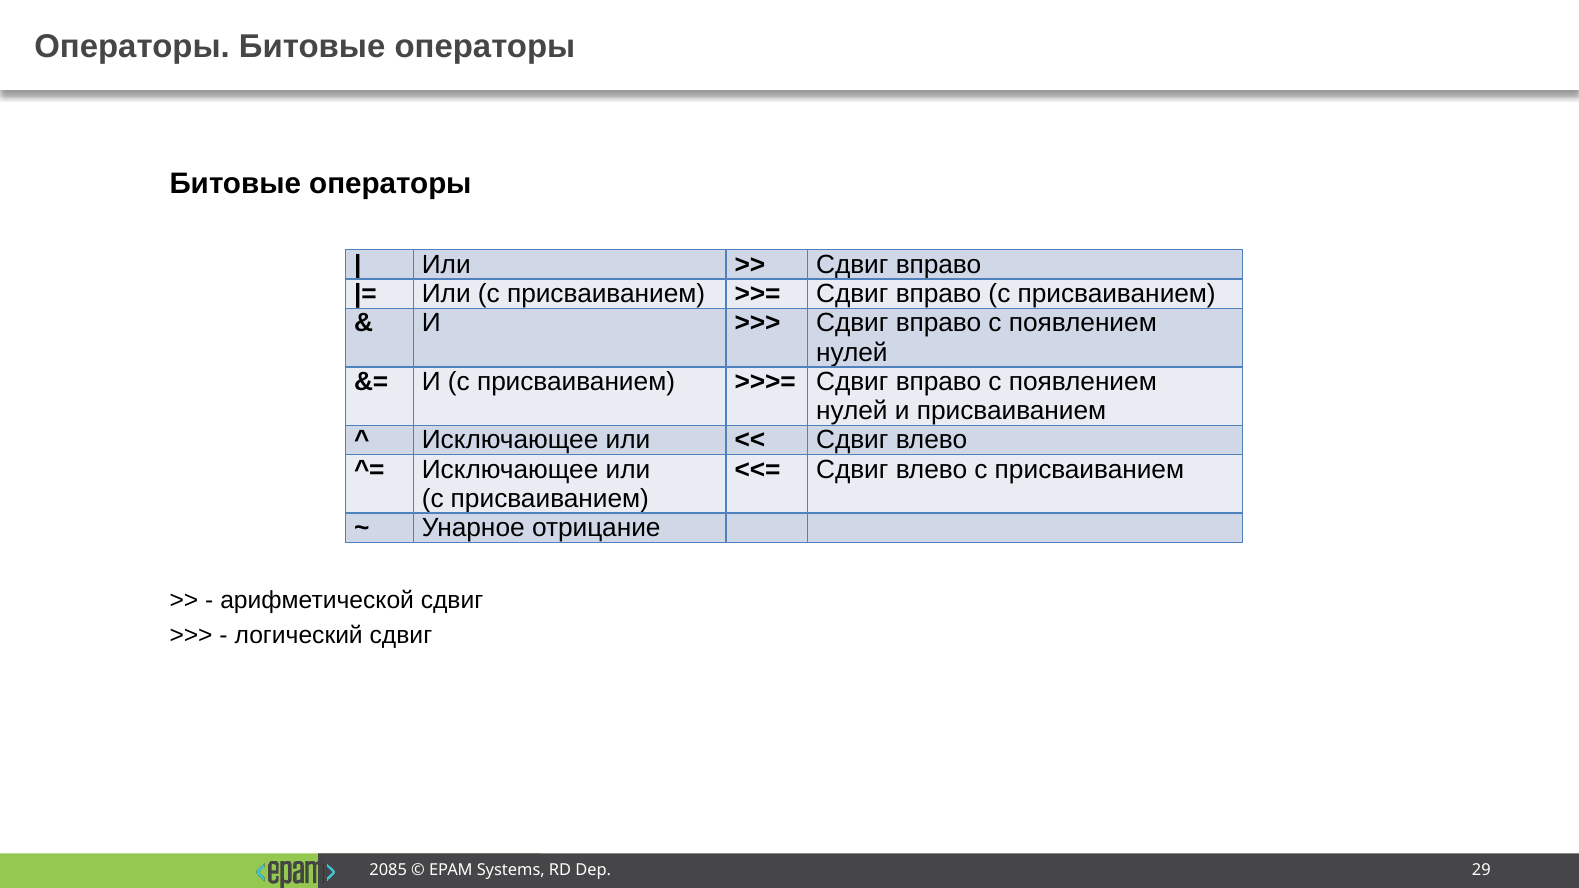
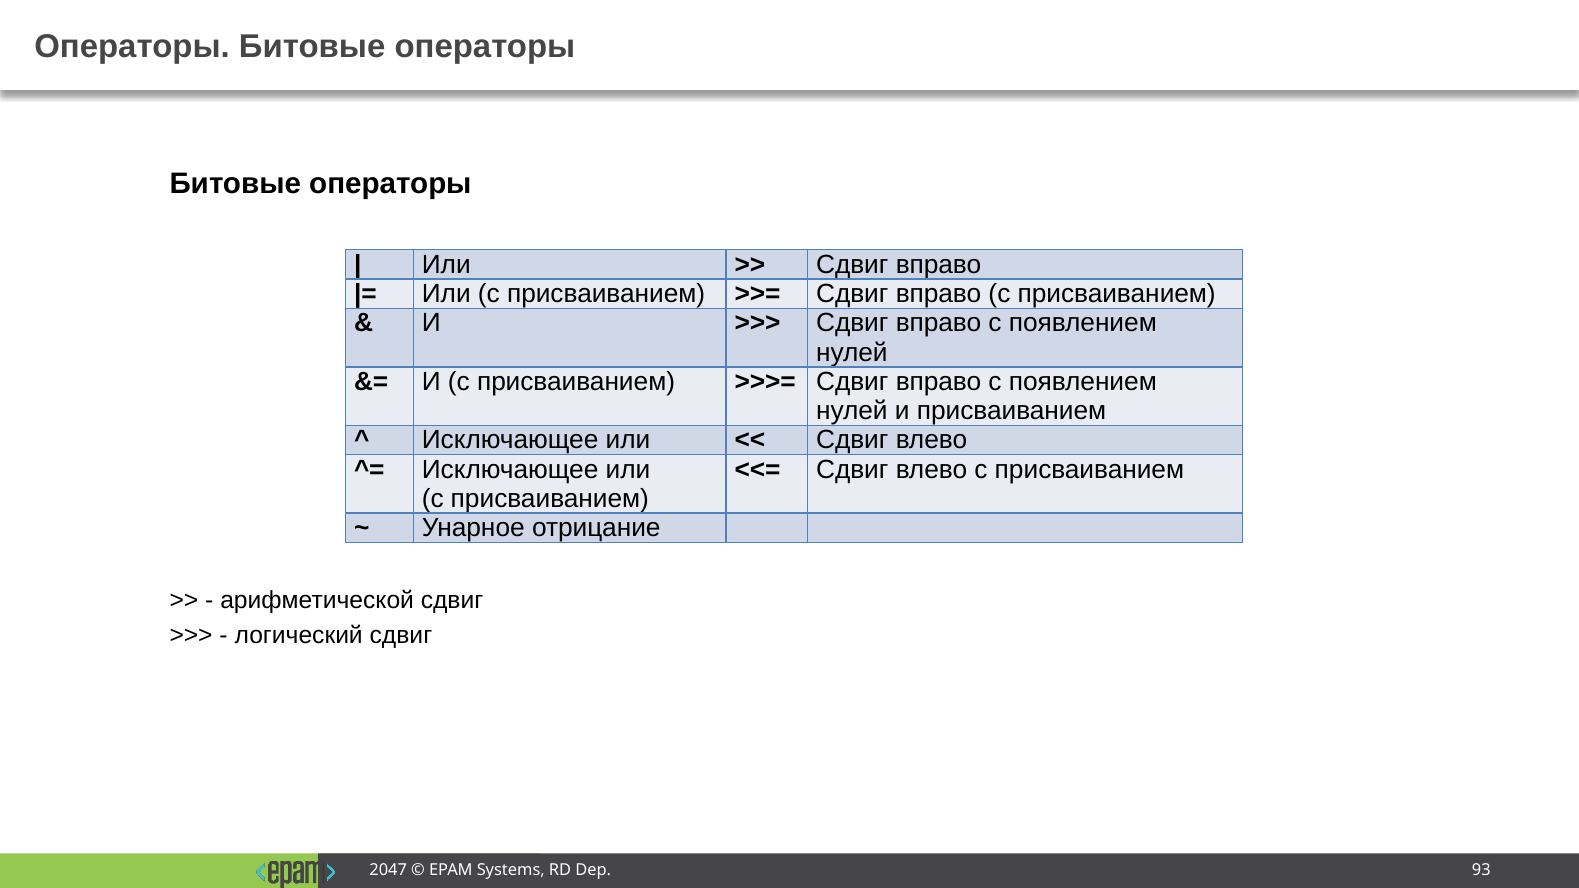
2085: 2085 -> 2047 (388, 871)
29: 29 -> 93 (1481, 871)
